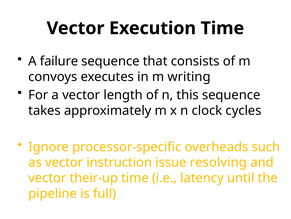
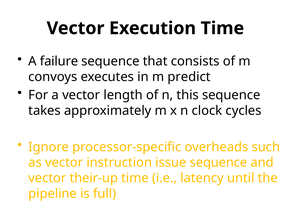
writing: writing -> predict (189, 77)
issue resolving: resolving -> sequence (218, 162)
